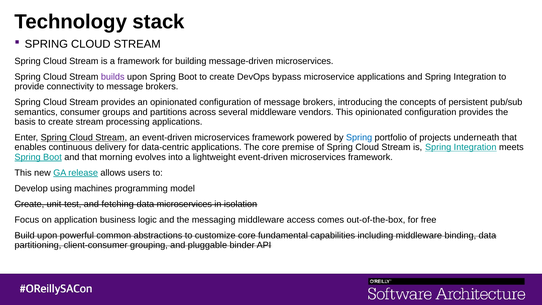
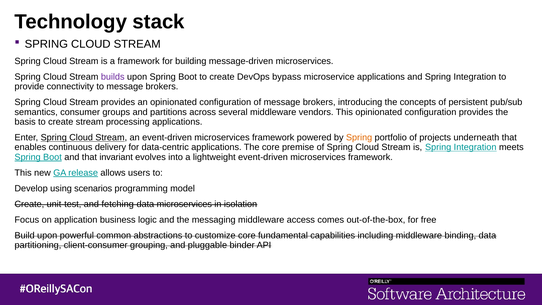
Spring colour: blue -> orange (359, 137)
morning: morning -> invariant (116, 157)
machines: machines -> scenarios (93, 188)
